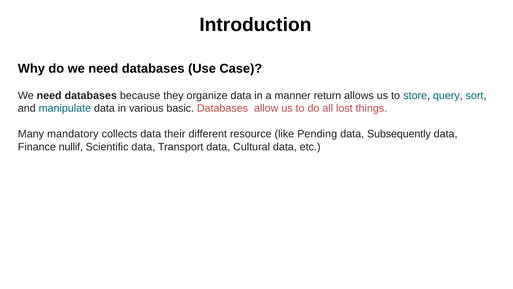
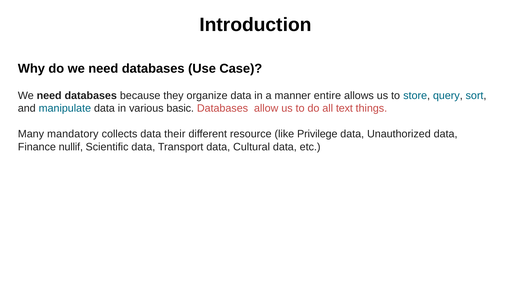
return: return -> entire (327, 95)
lost: lost -> text (344, 108)
Pending: Pending -> Privilege (317, 134)
Subsequently: Subsequently -> Unauthorized (399, 134)
